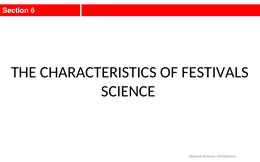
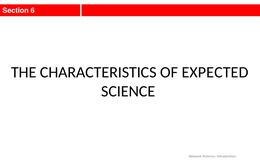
FESTIVALS: FESTIVALS -> EXPECTED (215, 73)
